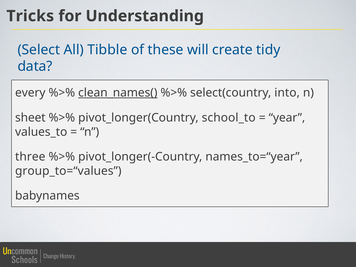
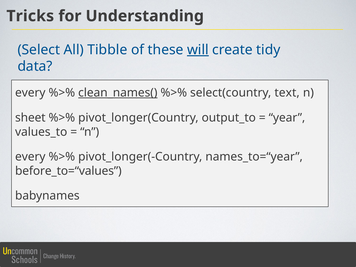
will underline: none -> present (198, 50)
into: into -> text (287, 93)
school_to: school_to -> output_to (229, 118)
three: three -> every (30, 157)
group_to=“values: group_to=“values -> before_to=“values (68, 171)
